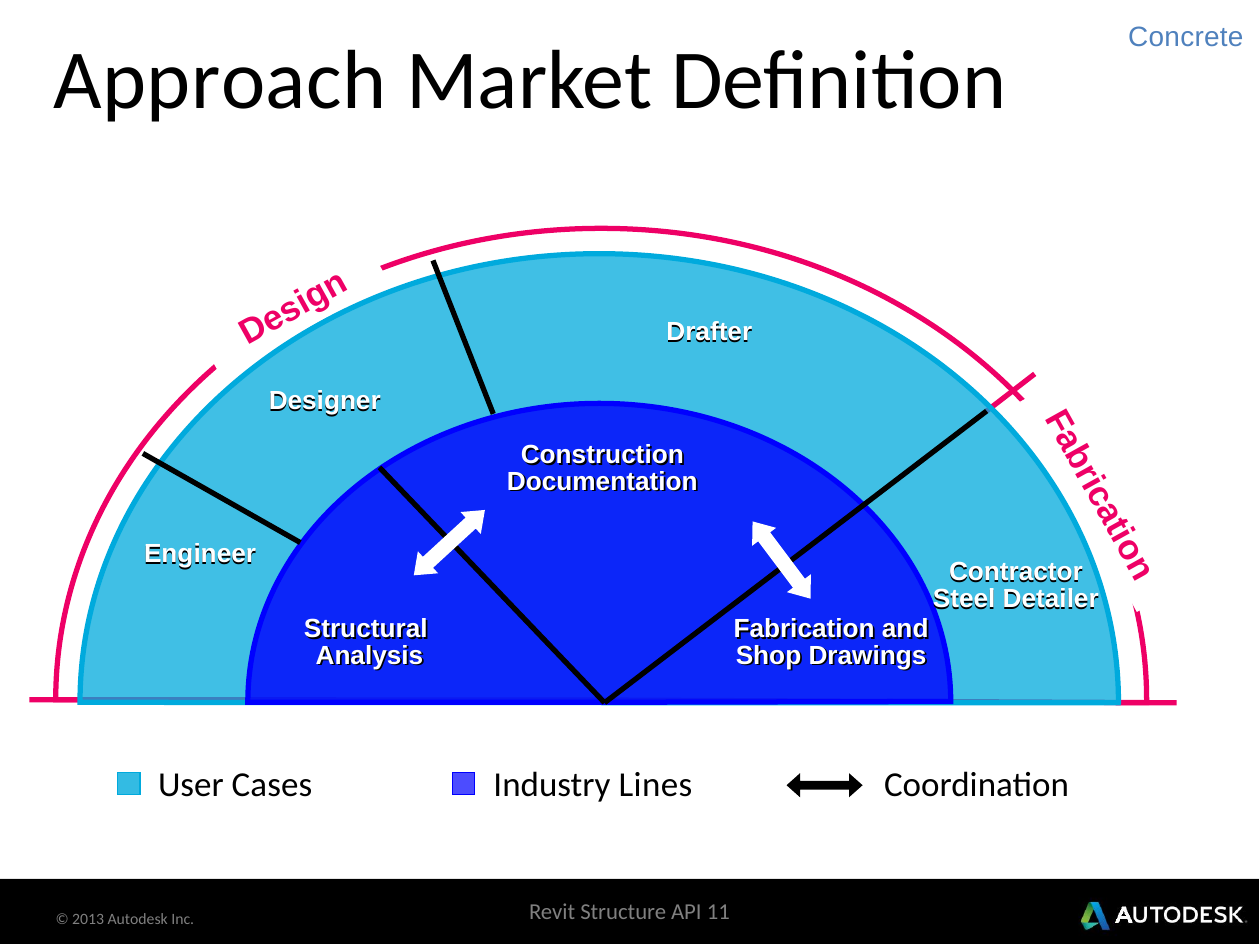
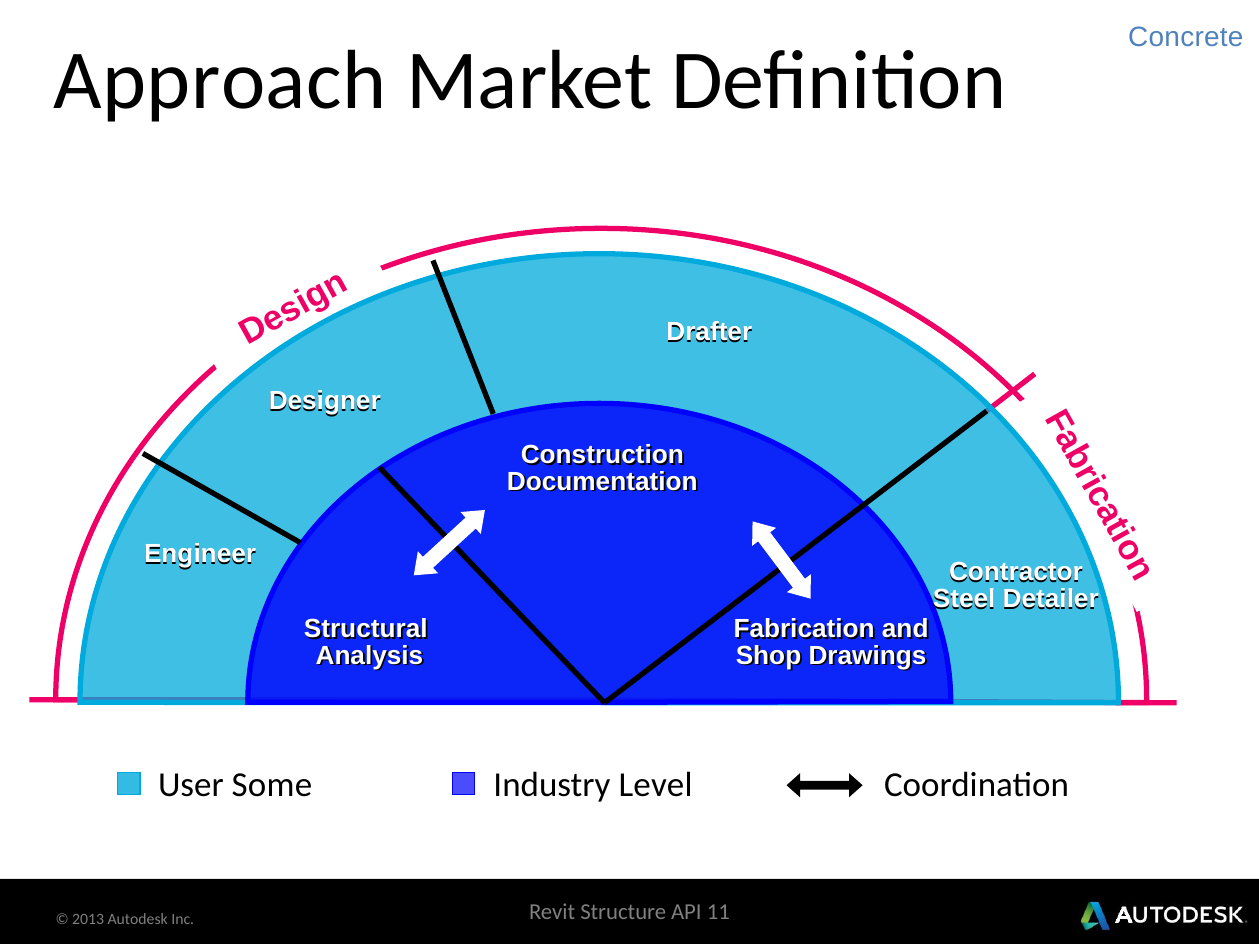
Cases: Cases -> Some (272, 785)
Lines: Lines -> Level (656, 785)
